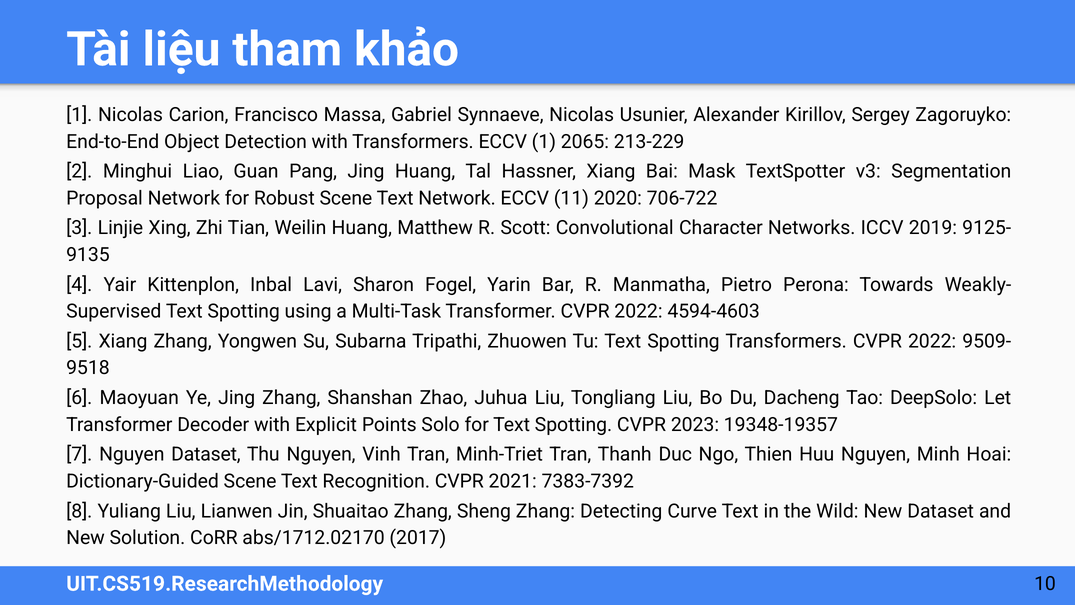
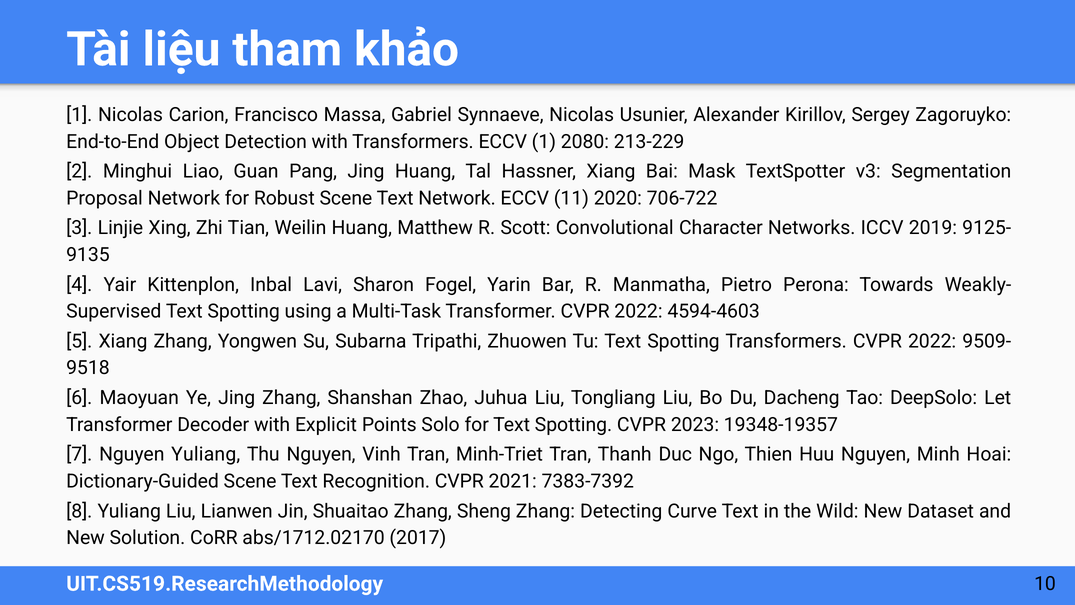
2065: 2065 -> 2080 (585, 142)
Nguyen Dataset: Dataset -> Yuliang (206, 454)
